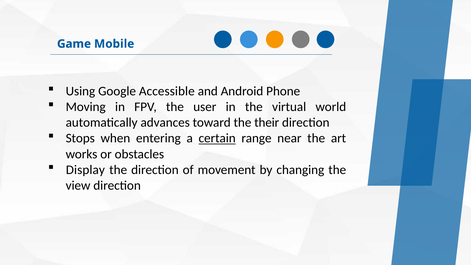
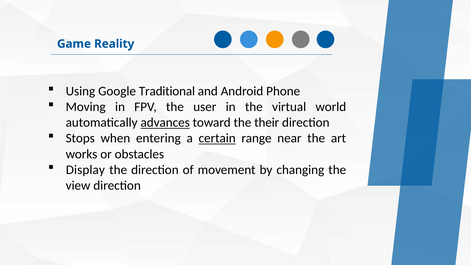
Mobile: Mobile -> Reality (114, 44)
Accessible: Accessible -> Traditional (167, 91)
advances underline: none -> present (165, 123)
